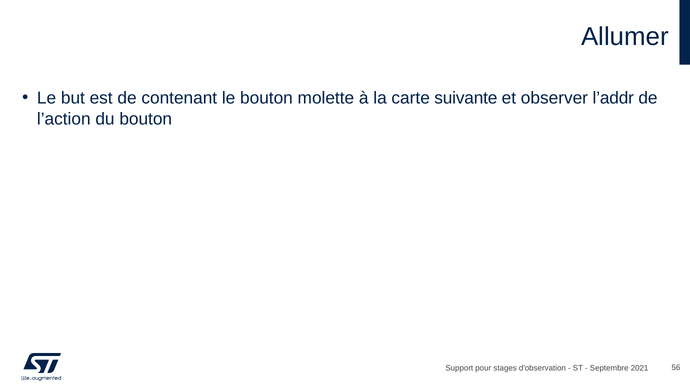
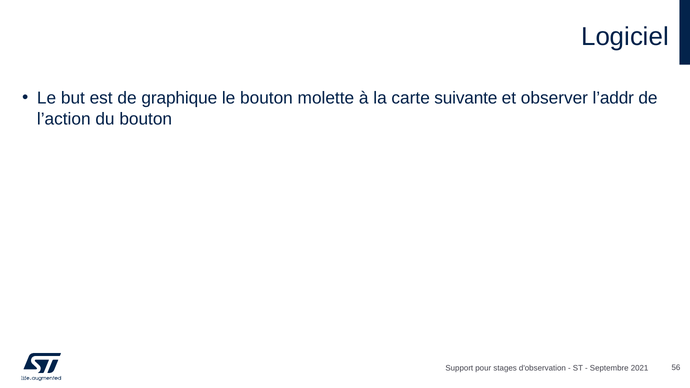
Allumer: Allumer -> Logiciel (625, 37)
contenant: contenant -> graphique (179, 98)
